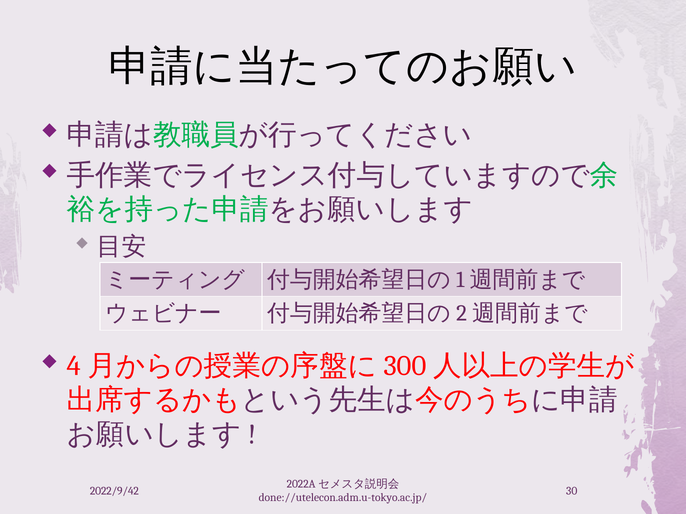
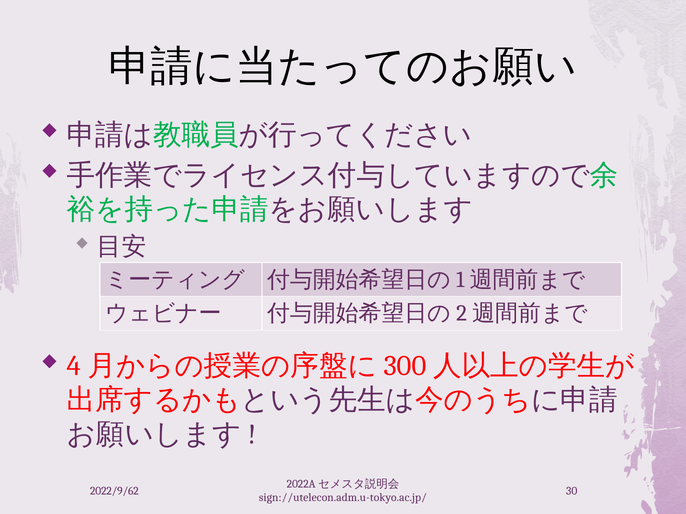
2022/9/42: 2022/9/42 -> 2022/9/62 (114, 491)
done://utelecon.adm.u-tokyo.ac.jp/: done://utelecon.adm.u-tokyo.ac.jp/ -> sign://utelecon.adm.u-tokyo.ac.jp/ (343, 498)
